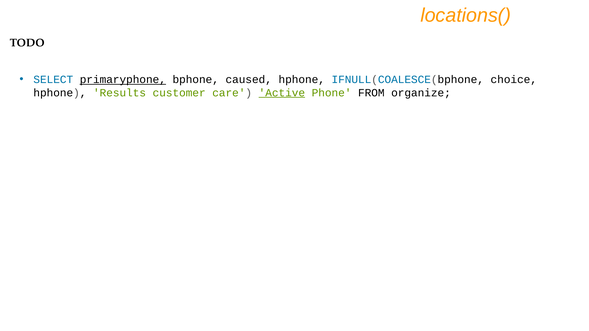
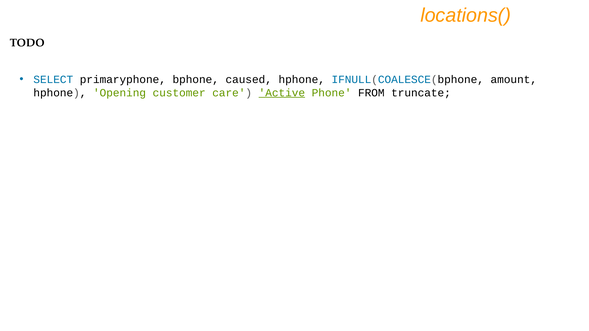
primaryphone underline: present -> none (123, 80)
choice: choice -> amount (514, 80)
Results: Results -> Opening (120, 93)
organize: organize -> truncate (421, 93)
